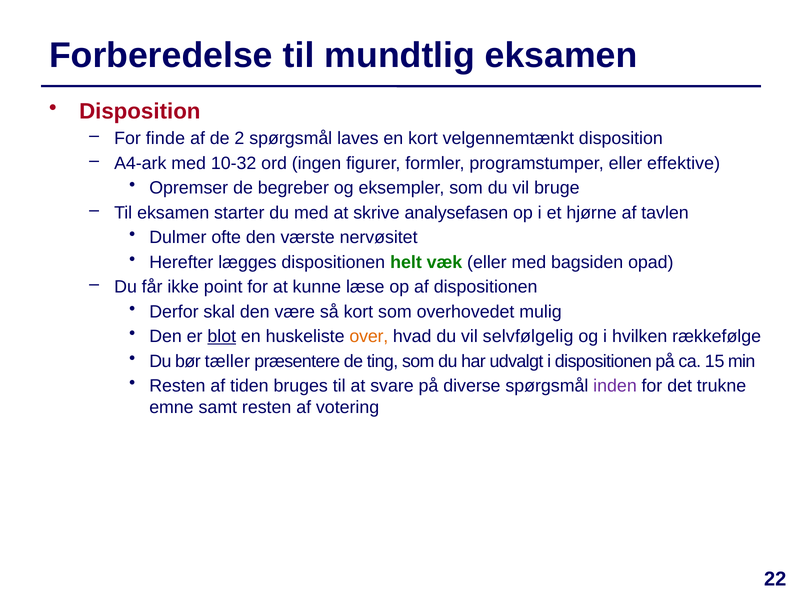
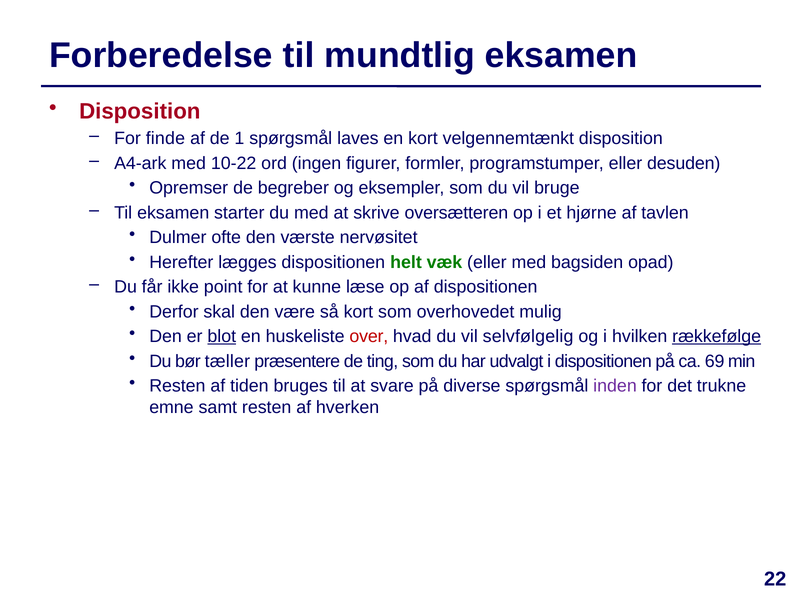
2: 2 -> 1 (239, 138)
10-32: 10-32 -> 10-22 (234, 163)
effektive: effektive -> desuden (684, 163)
analysefasen: analysefasen -> oversætteren (456, 212)
over colour: orange -> red (369, 336)
rækkefølge underline: none -> present (717, 336)
15: 15 -> 69 (715, 361)
votering: votering -> hverken (348, 407)
